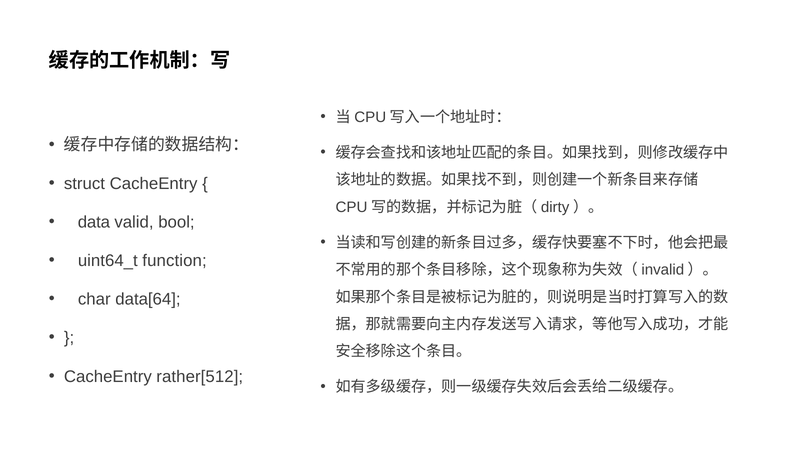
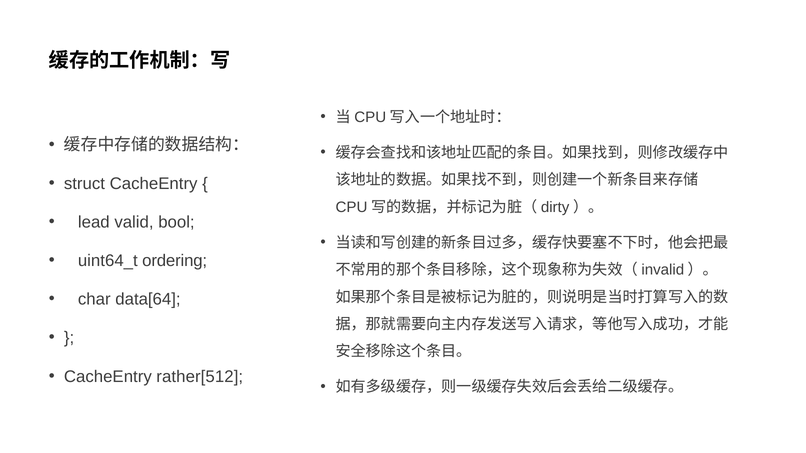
data: data -> lead (94, 222)
function: function -> ordering (175, 261)
